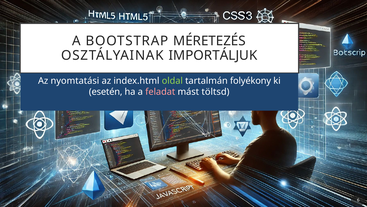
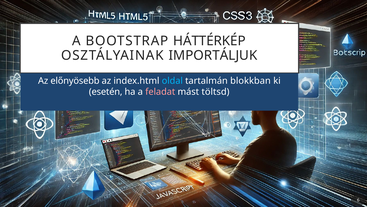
MÉRETEZÉS: MÉRETEZÉS -> HÁTTÉRKÉP (209, 41)
nyomtatási: nyomtatási -> előnyösebb (75, 81)
oldal colour: light green -> light blue (172, 81)
folyékony: folyékony -> blokkban (250, 81)
